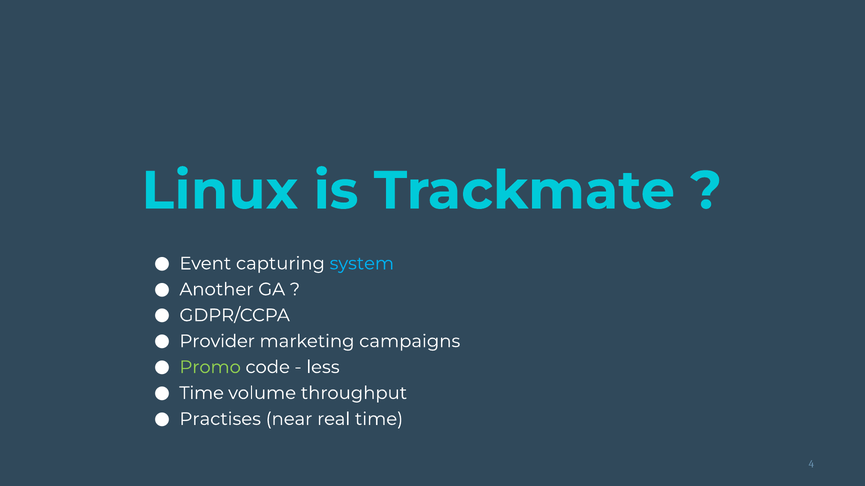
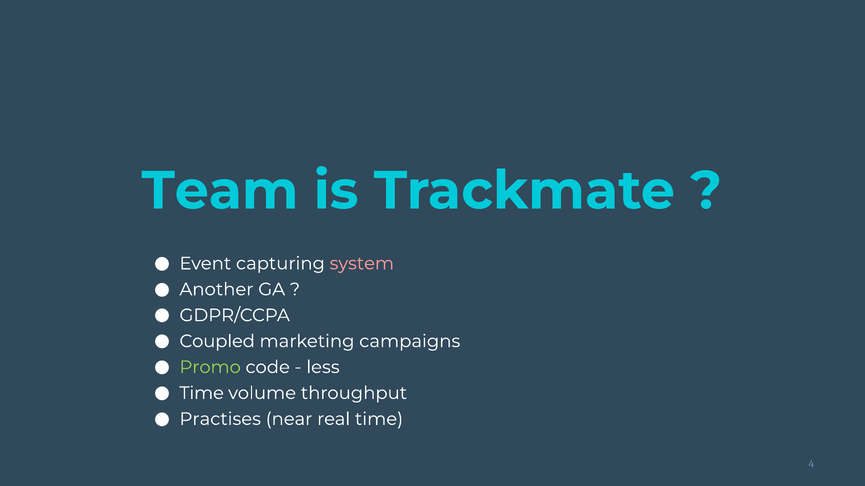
Linux: Linux -> Team (220, 191)
system colour: light blue -> pink (362, 264)
Provider: Provider -> Coupled (217, 342)
